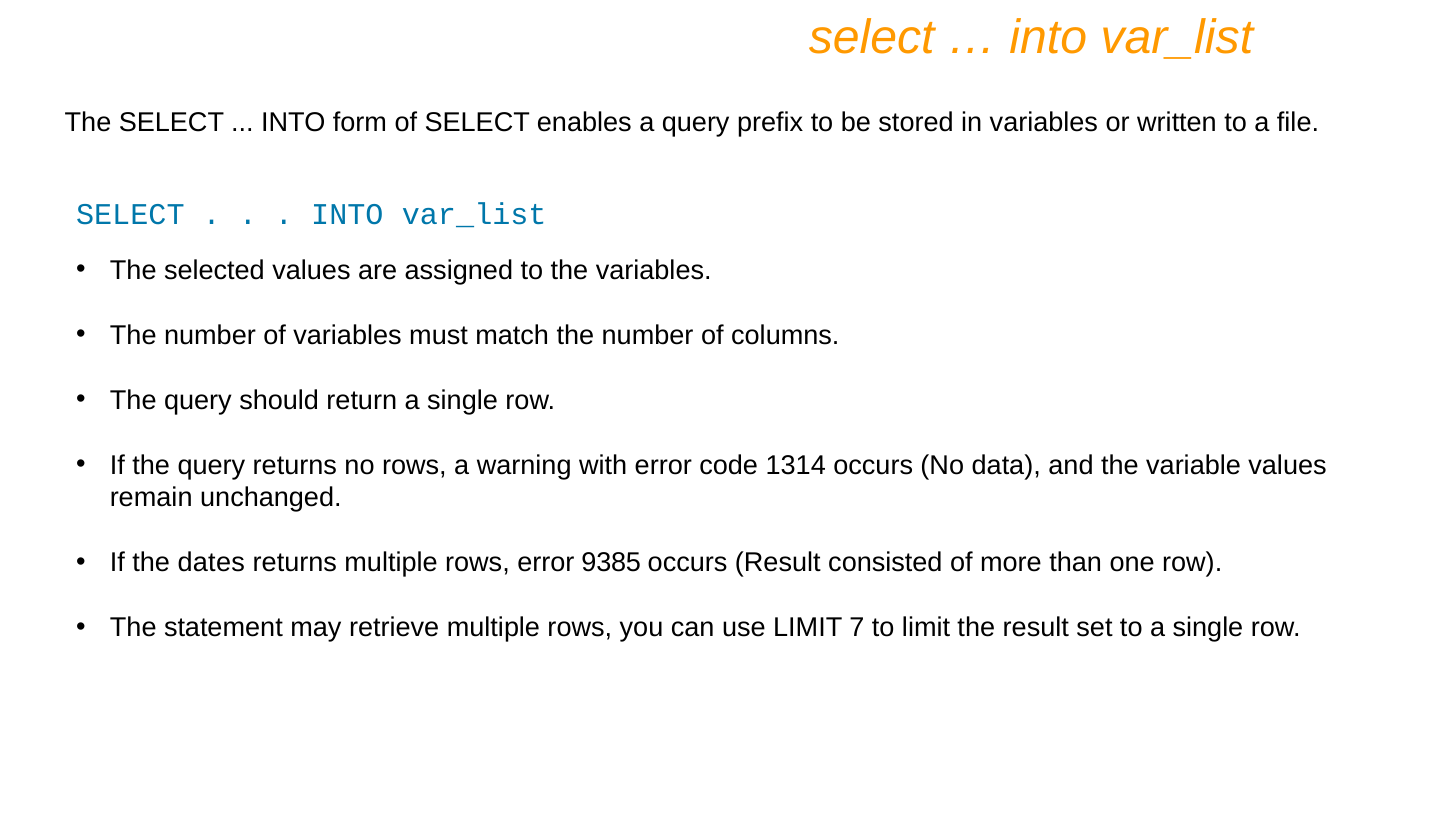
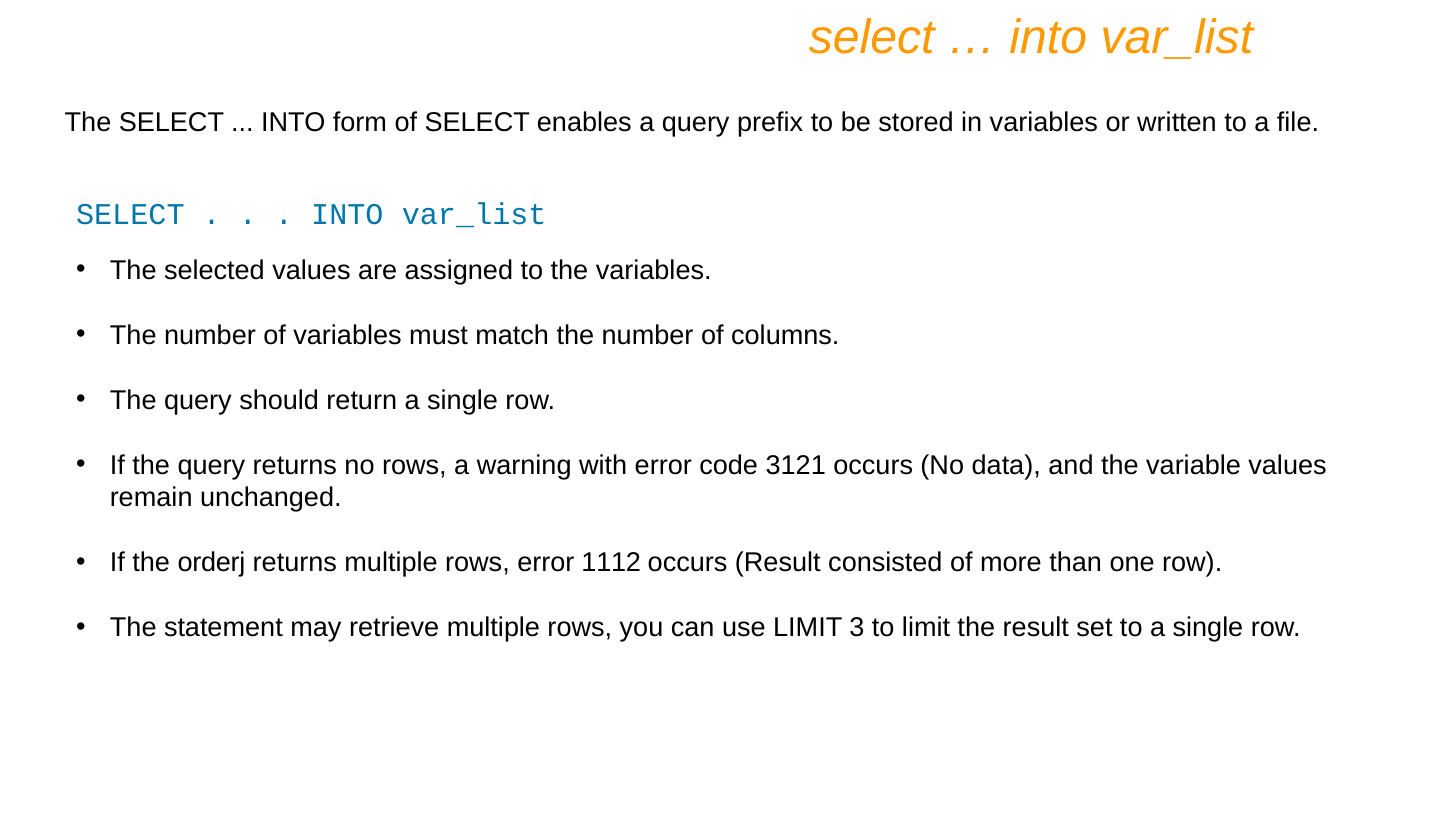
1314: 1314 -> 3121 (796, 465)
dates: dates -> orderj (212, 563)
9385: 9385 -> 1112 (611, 563)
7: 7 -> 3 (857, 628)
